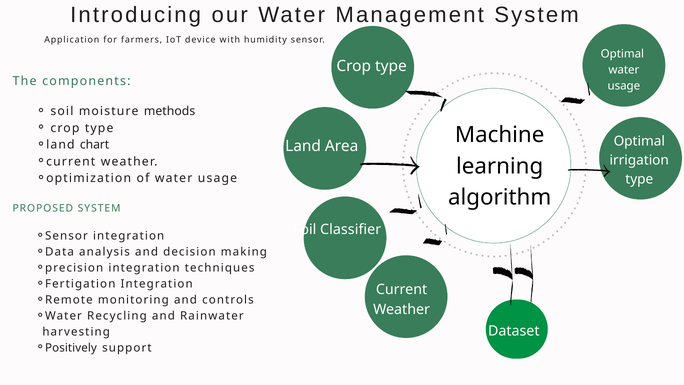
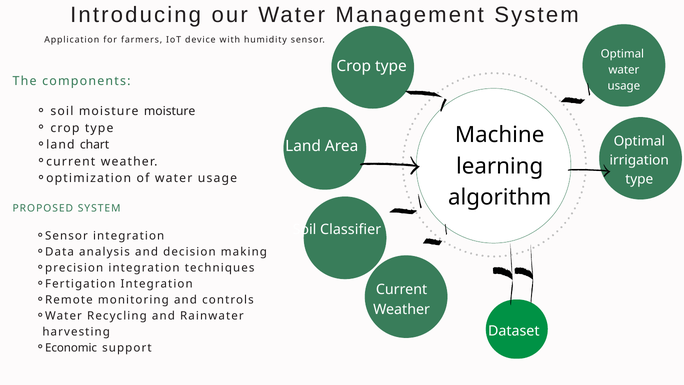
moisture methods: methods -> moisture (170, 111)
Positively: Positively -> Economic (71, 348)
